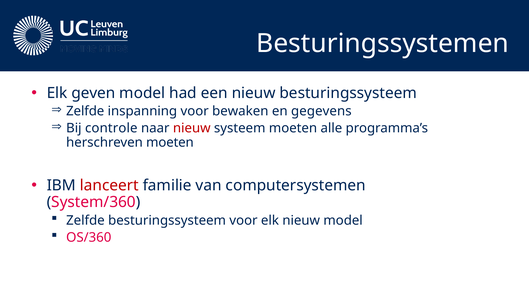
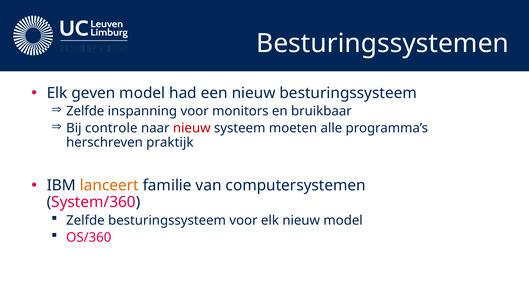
bewaken: bewaken -> monitors (240, 111)
gegevens: gegevens -> bruikbaar (321, 111)
herschreven moeten: moeten -> praktijk (170, 143)
lanceert colour: red -> orange (109, 186)
